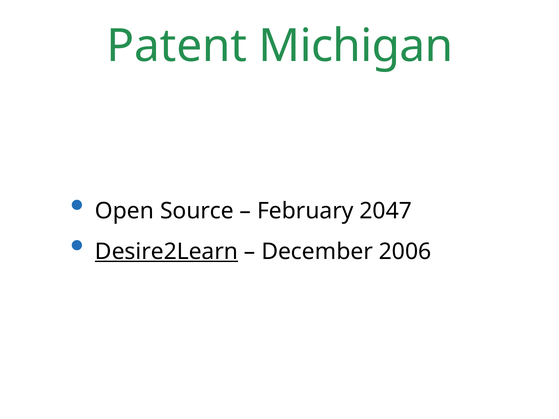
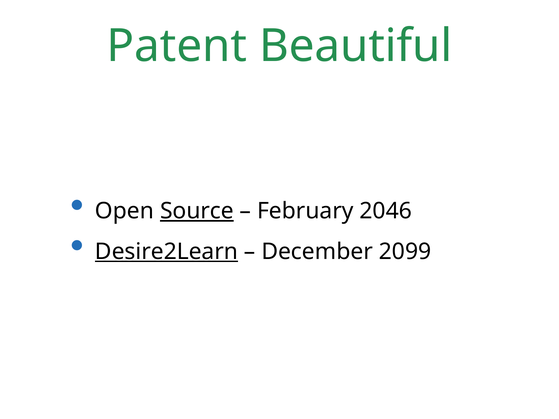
Michigan: Michigan -> Beautiful (356, 46)
Source underline: none -> present (197, 211)
2047: 2047 -> 2046 (386, 211)
2006: 2006 -> 2099 (405, 252)
